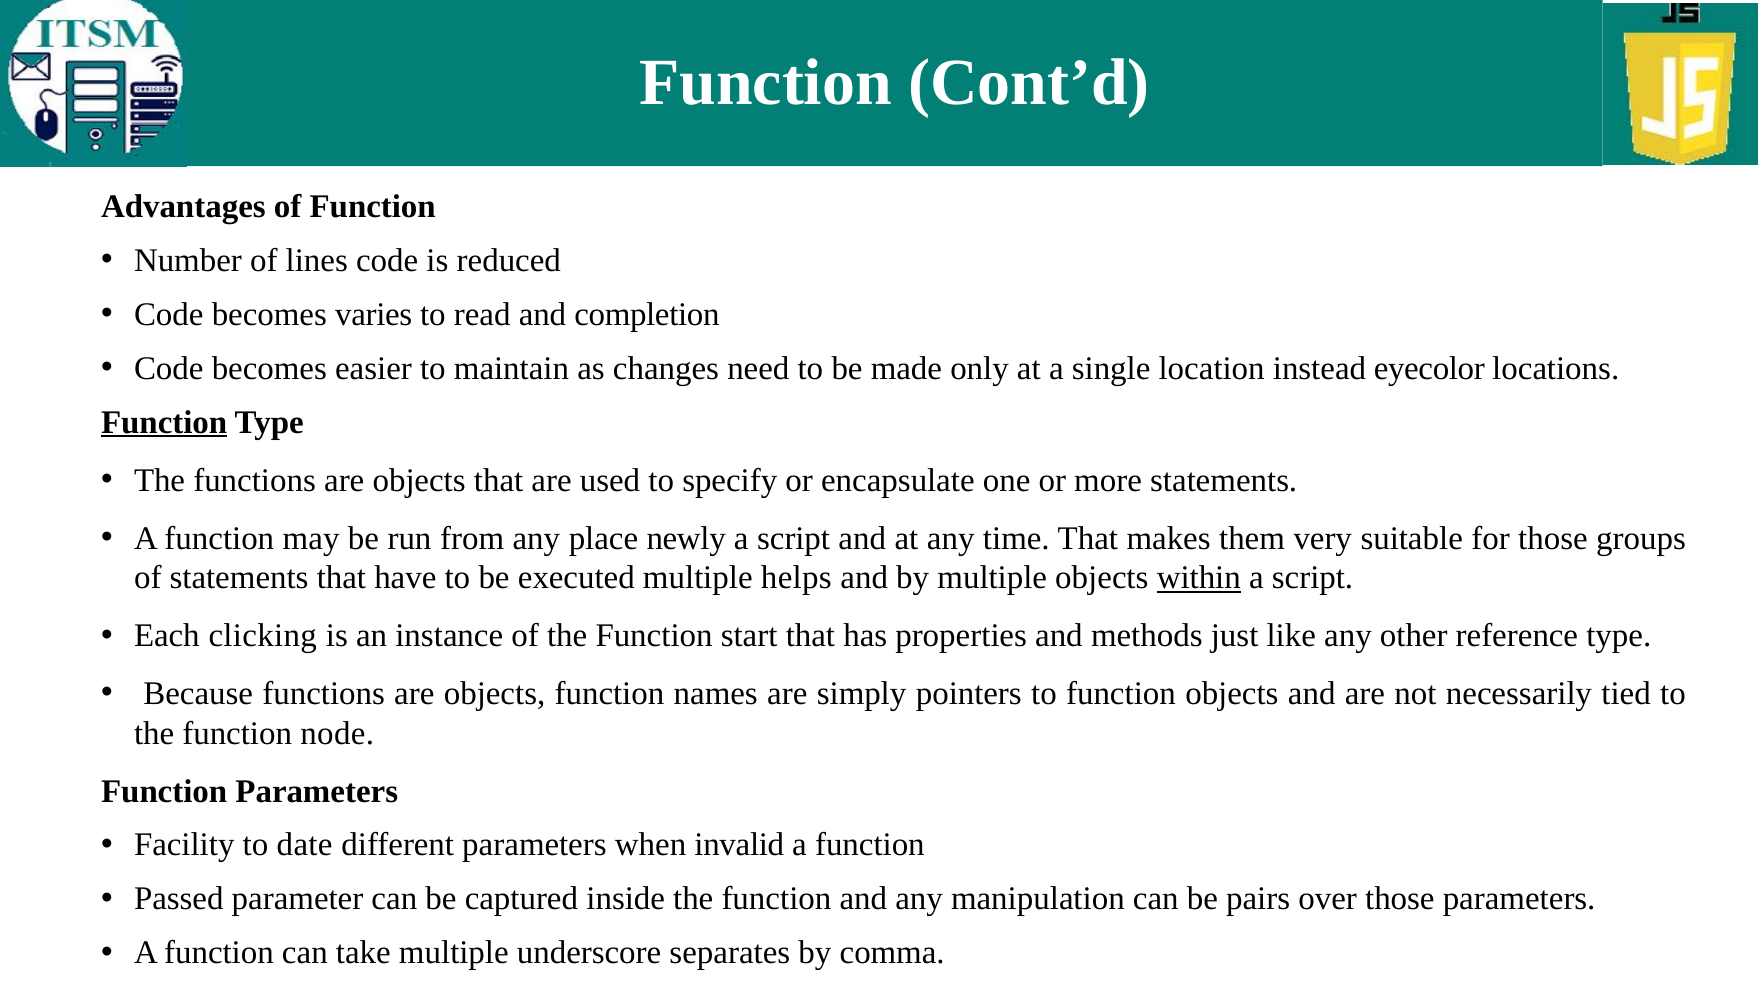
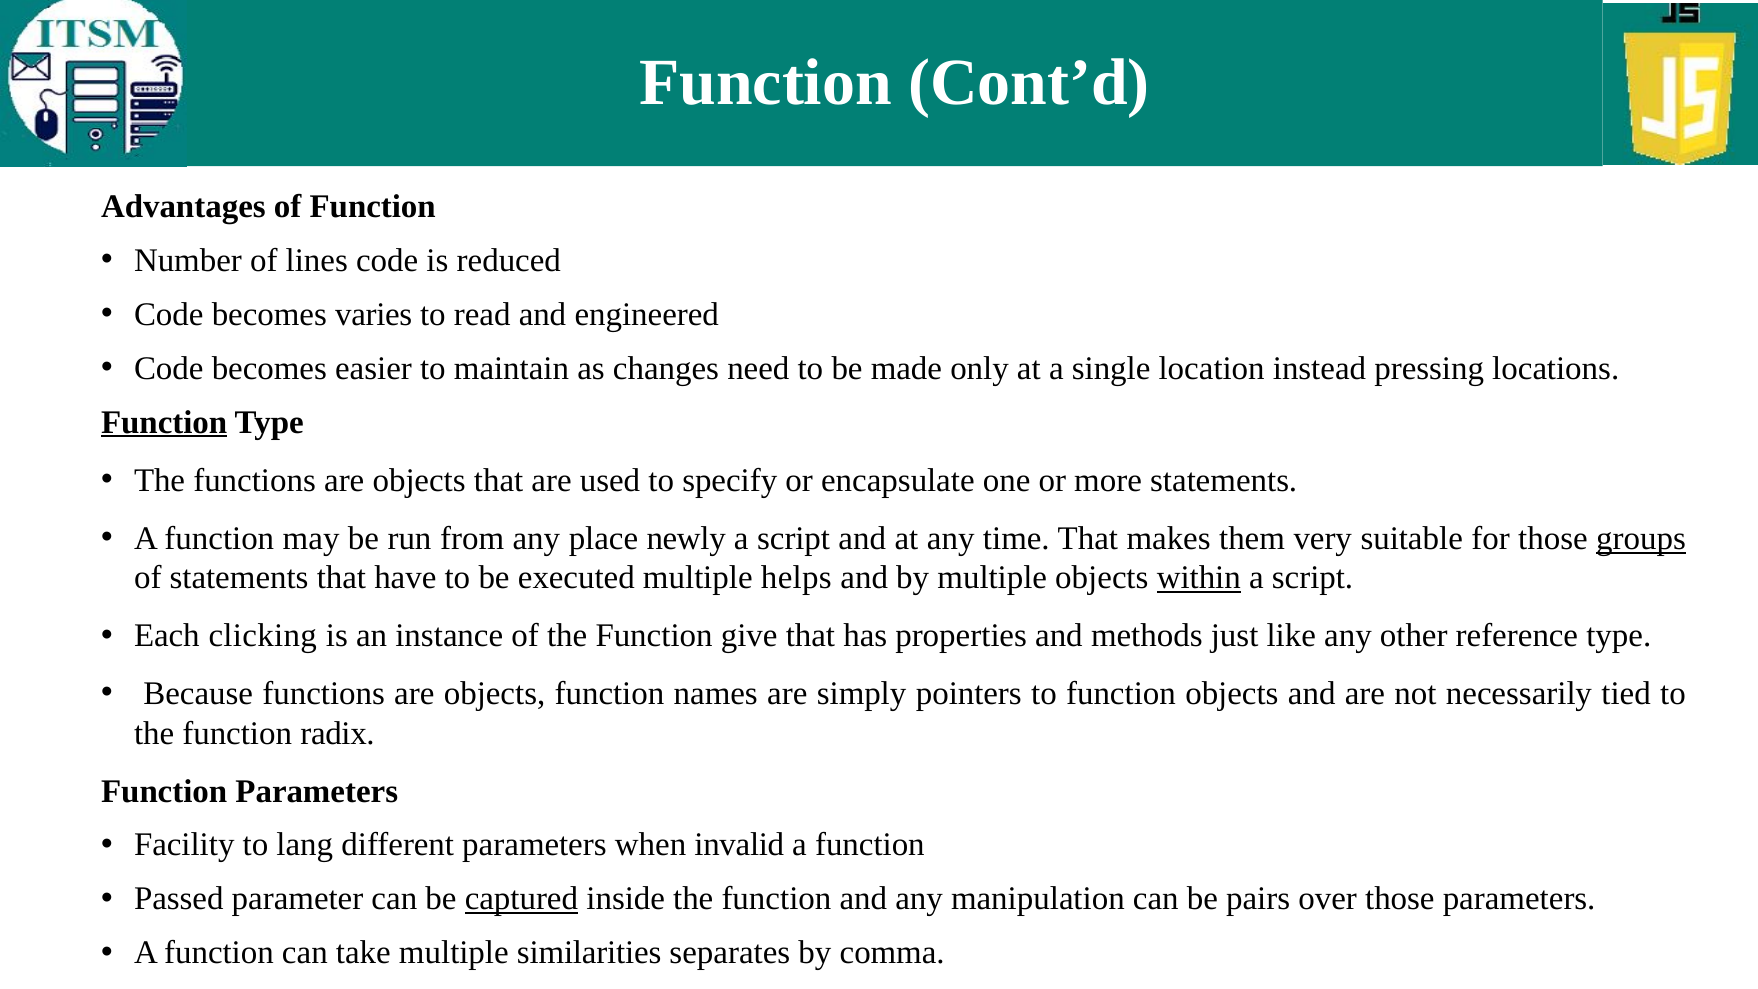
completion: completion -> engineered (647, 314)
eyecolor: eyecolor -> pressing (1429, 368)
groups underline: none -> present (1641, 538)
start: start -> give (749, 636)
node: node -> radix (338, 733)
date: date -> lang (305, 845)
captured underline: none -> present (521, 898)
underscore: underscore -> similarities (589, 952)
